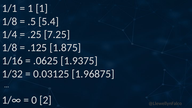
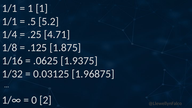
1/8: 1/8 -> 1/1 (10, 21)
5.4: 5.4 -> 5.2 (49, 21)
7.25: 7.25 -> 4.71 (57, 35)
